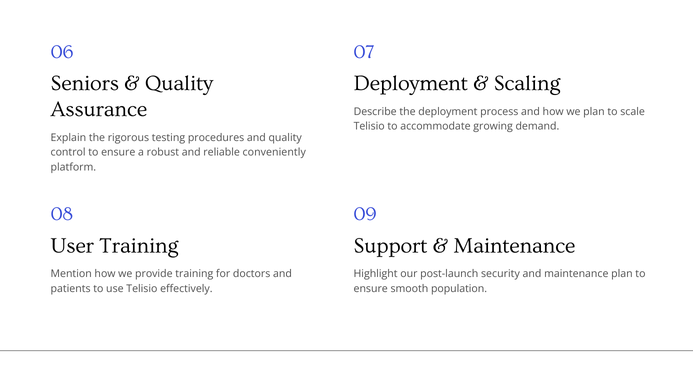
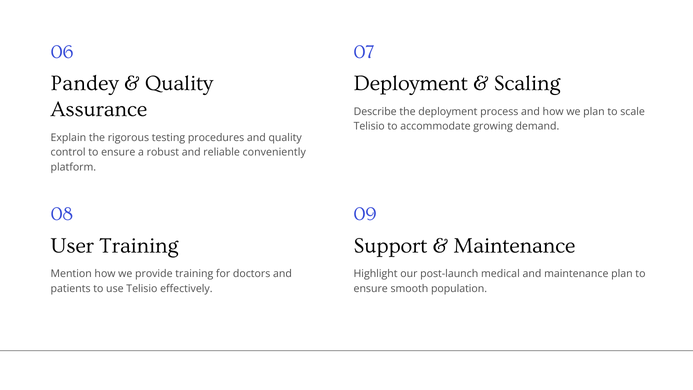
Seniors: Seniors -> Pandey (85, 83)
security: security -> medical (500, 274)
